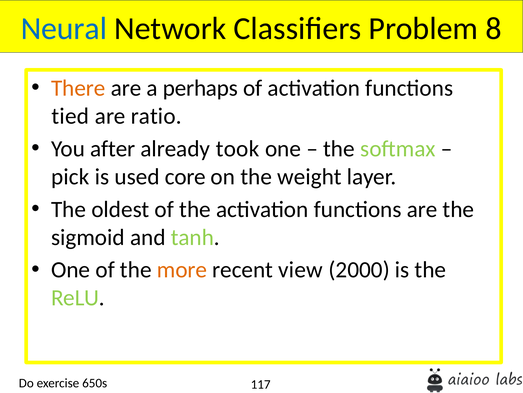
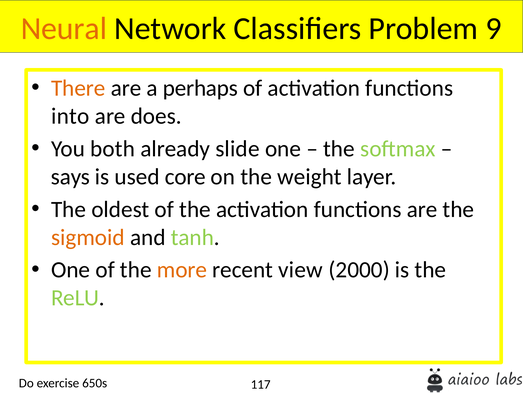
Neural colour: blue -> orange (64, 28)
8: 8 -> 9 (493, 28)
tied: tied -> into (70, 116)
ratio: ratio -> does (156, 116)
after: after -> both (113, 148)
took: took -> slide (237, 148)
pick: pick -> says (70, 176)
sigmoid colour: black -> orange (88, 237)
